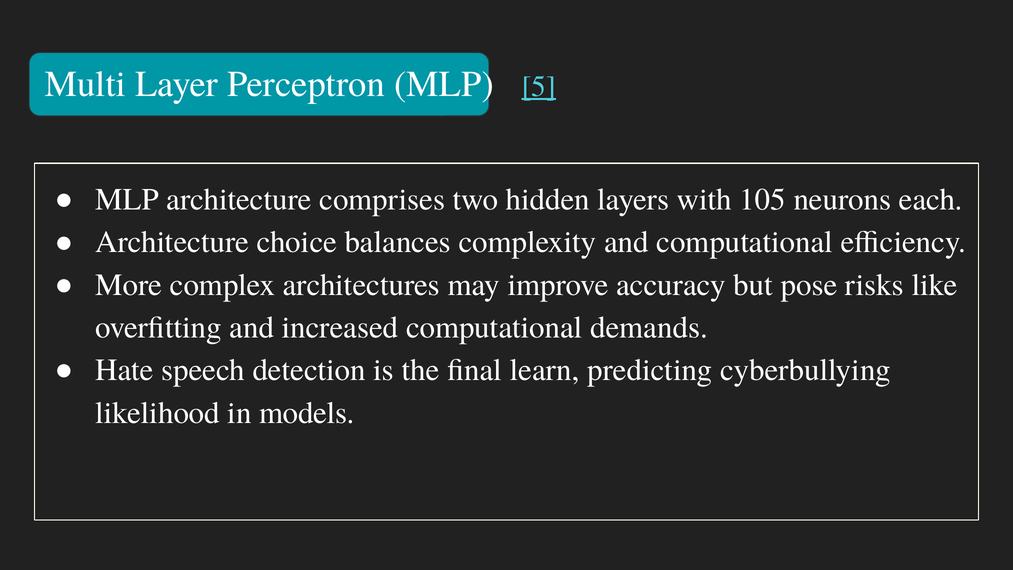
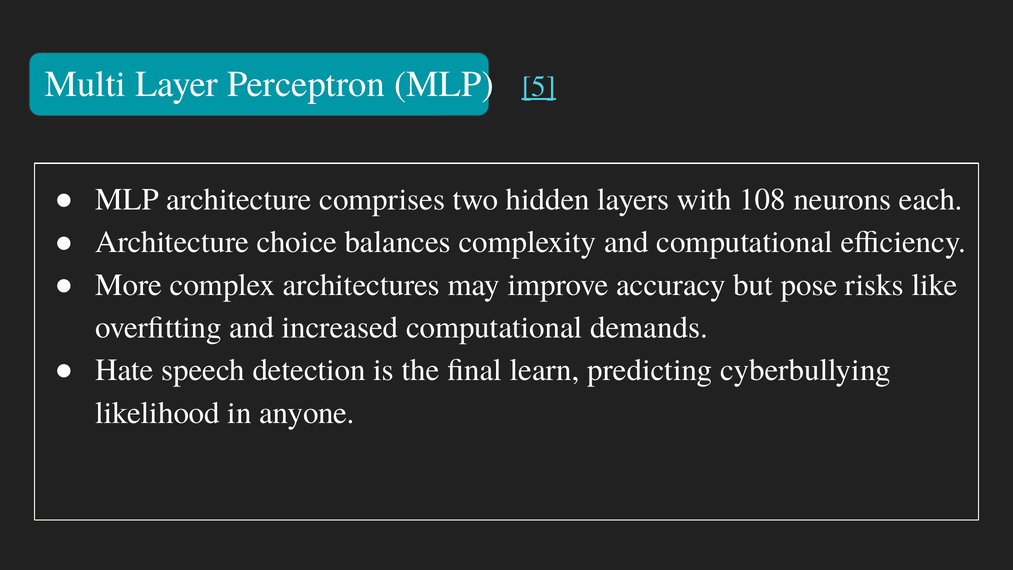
105: 105 -> 108 (763, 200)
models: models -> anyone (307, 413)
